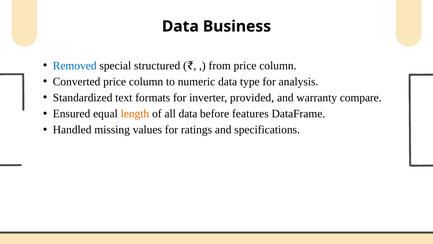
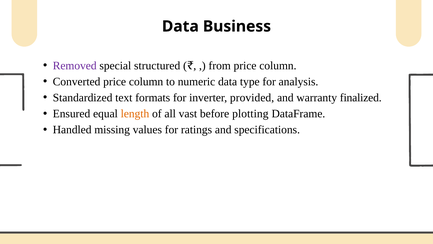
Removed colour: blue -> purple (75, 66)
compare: compare -> finalized (361, 98)
all data: data -> vast (188, 114)
features: features -> plotting (250, 114)
